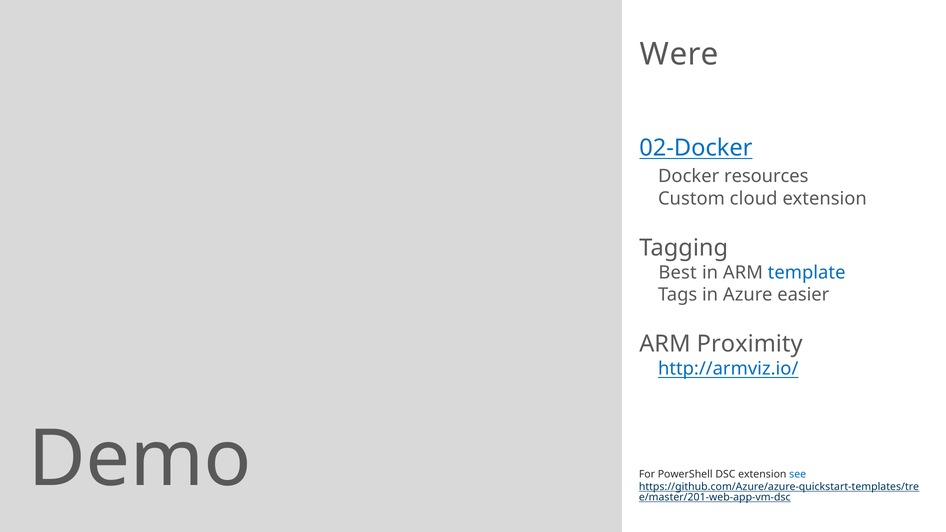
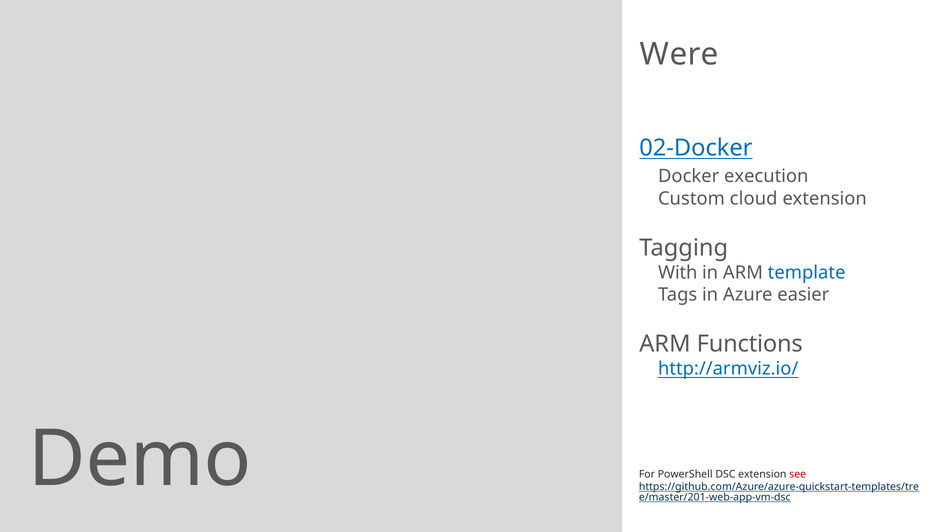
resources: resources -> execution (766, 176)
Best: Best -> With (678, 273)
Proximity: Proximity -> Functions (750, 344)
see colour: blue -> red (798, 474)
